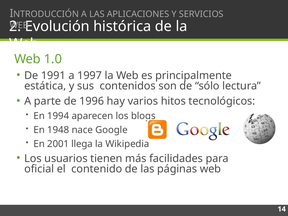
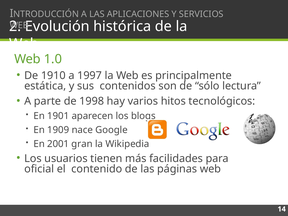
1991: 1991 -> 1910 (53, 76)
1996: 1996 -> 1998 (92, 101)
1994: 1994 -> 1901 (58, 116)
1948: 1948 -> 1909 (58, 130)
llega: llega -> gran (82, 144)
